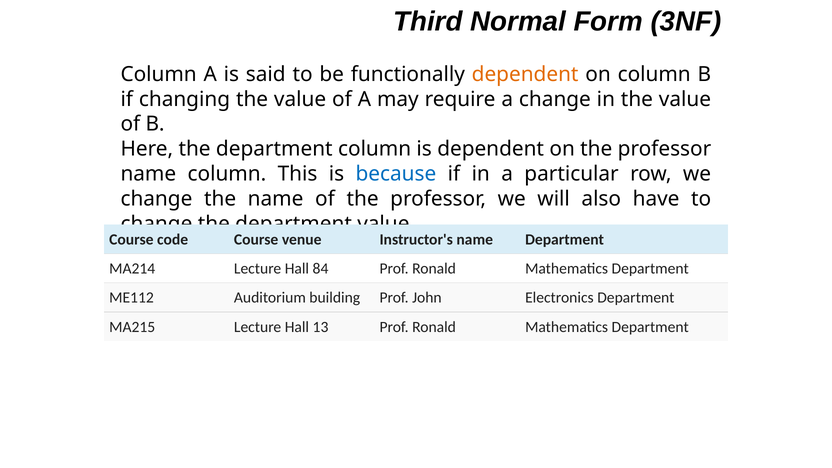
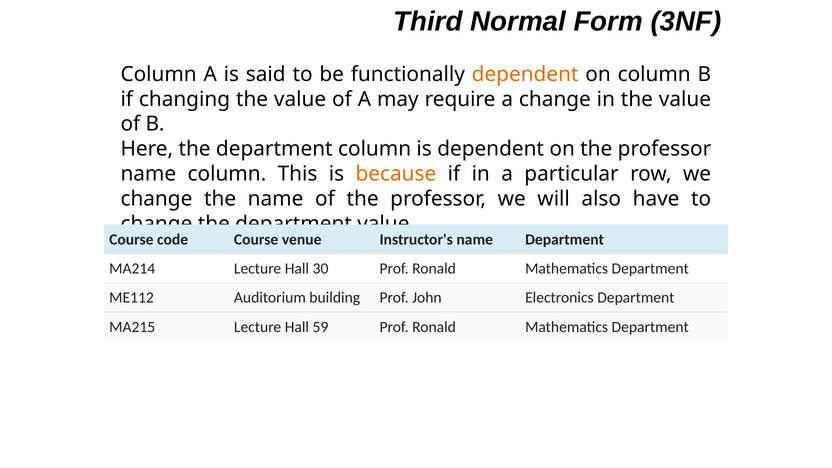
because colour: blue -> orange (396, 174)
84: 84 -> 30 (321, 269)
13: 13 -> 59 (321, 327)
